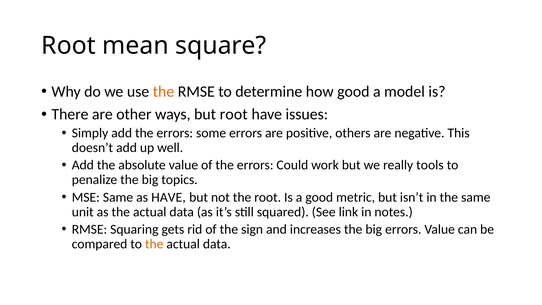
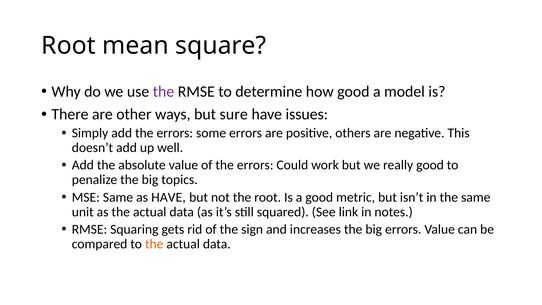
the colour: orange -> purple (164, 92)
but root: root -> sure (234, 114)
really tools: tools -> good (430, 165)
